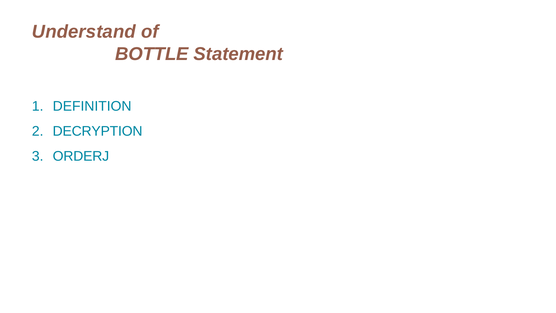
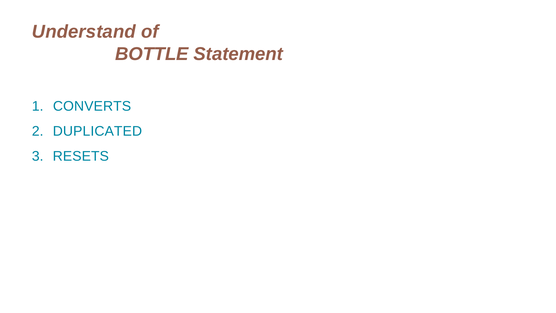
DEFINITION: DEFINITION -> CONVERTS (92, 106)
DECRYPTION: DECRYPTION -> DUPLICATED (97, 131)
ORDERJ: ORDERJ -> RESETS (81, 156)
